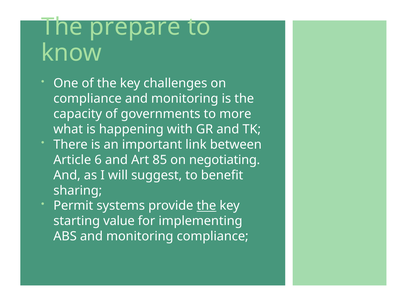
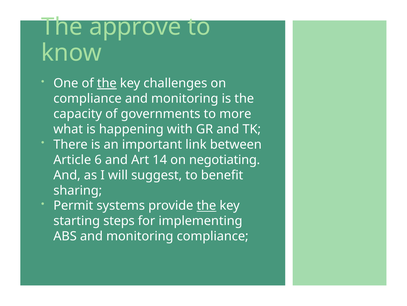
prepare: prepare -> approve (135, 27)
the underline: none -> present (107, 83)
85: 85 -> 14 (160, 159)
value: value -> steps (119, 221)
